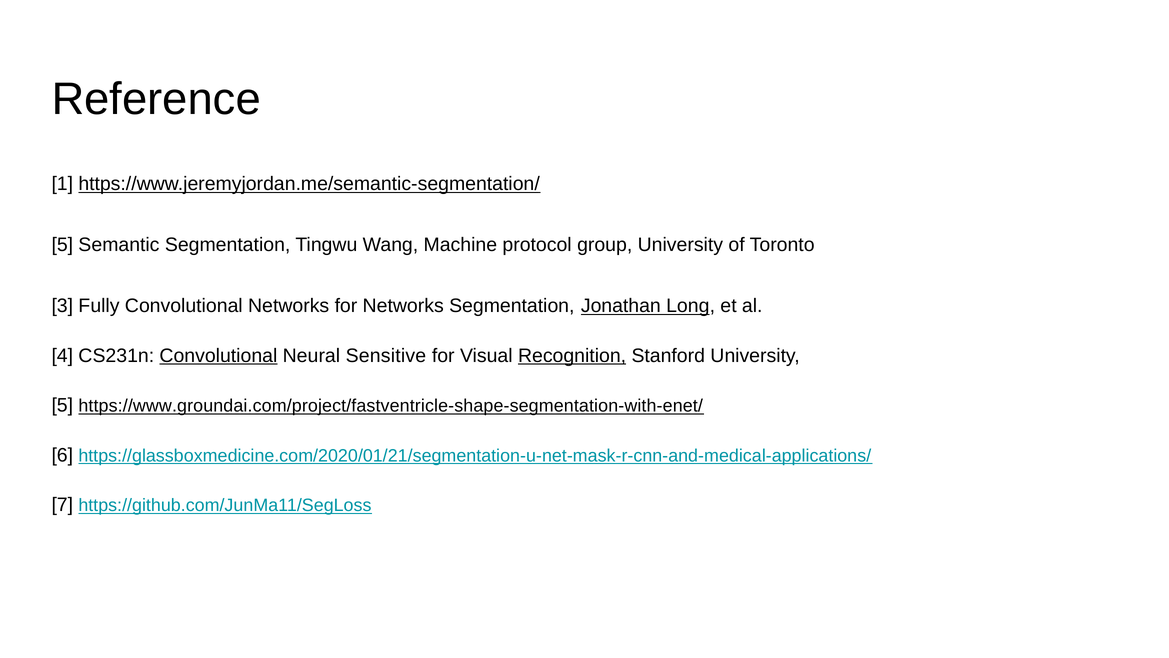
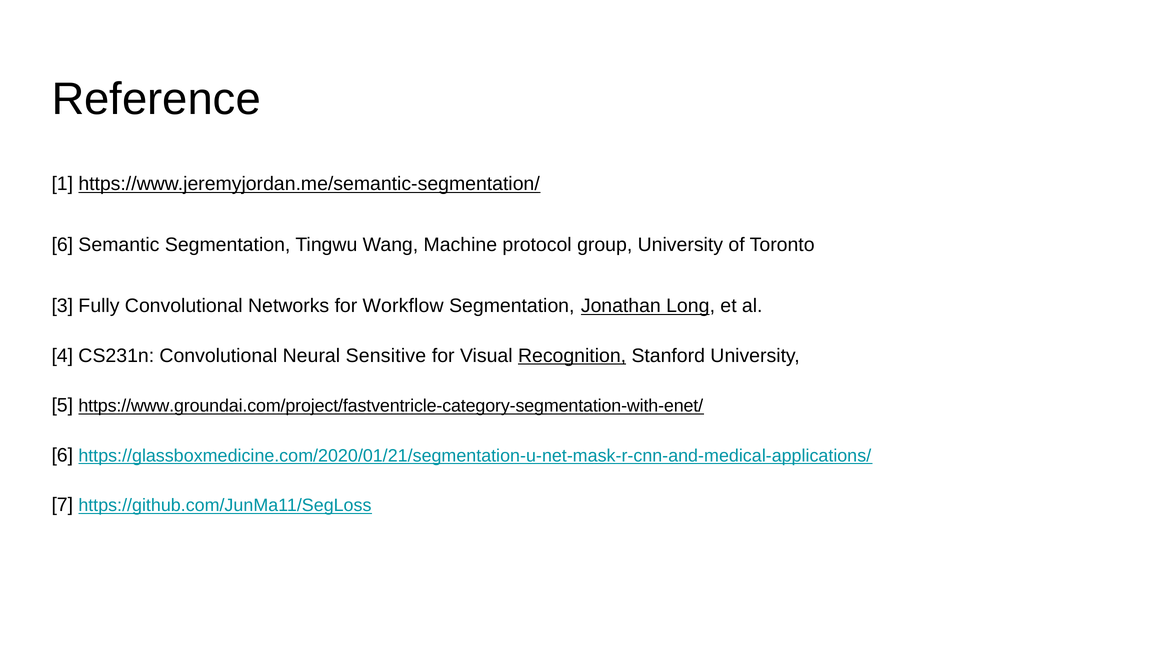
5: 5 -> 6 (62, 245)
for Networks: Networks -> Workflow (403, 306)
Convolutional underline: present -> none (218, 356)
https://www.groundai.com/project/fastventricle-shape-segmentation-with-enet/: https://www.groundai.com/project/fastventricle-shape-segmentation-with-enet/ -> https://www.groundai.com/project/fastventricle-category-segmentation-with-enet/ (391, 406)
